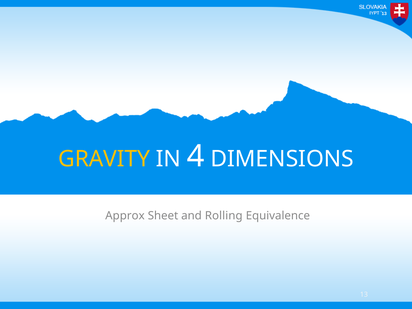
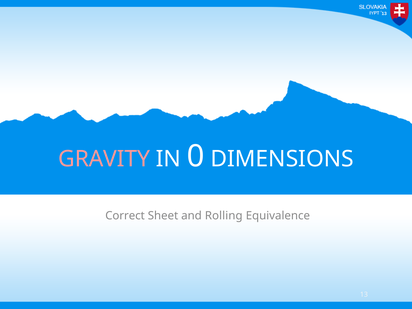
GRAVITY colour: yellow -> pink (104, 159)
4: 4 -> 0 (196, 156)
Approx: Approx -> Correct (125, 216)
